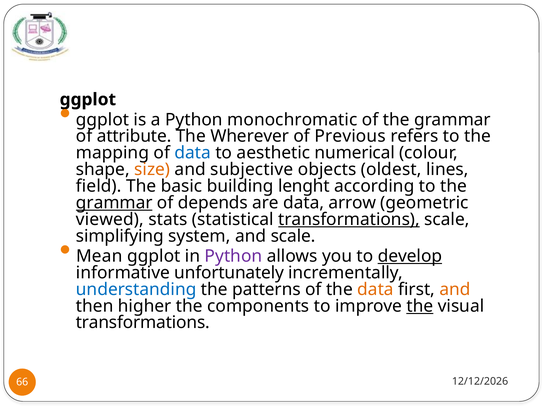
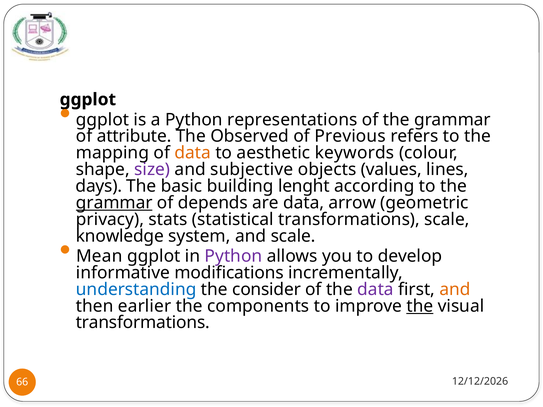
monochromatic: monochromatic -> representations (292, 120)
Wherever: Wherever -> Observed (250, 136)
data colour: blue -> orange (193, 153)
numerical: numerical -> keywords (355, 153)
size colour: orange -> purple (152, 170)
oldest: oldest -> values (391, 170)
field: field -> days (99, 186)
viewed: viewed -> privacy (110, 219)
transformations underline: present -> none (349, 219)
simplifying: simplifying -> knowledge (120, 236)
develop underline: present -> none (410, 256)
unfortunately: unfortunately -> modifications (229, 273)
patterns: patterns -> consider (267, 290)
data colour: orange -> purple (376, 290)
higher: higher -> earlier (145, 306)
